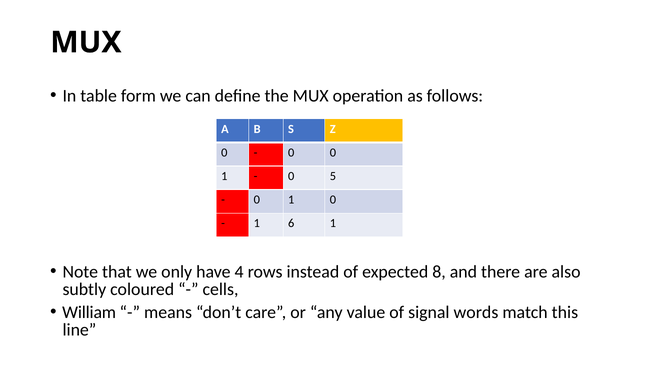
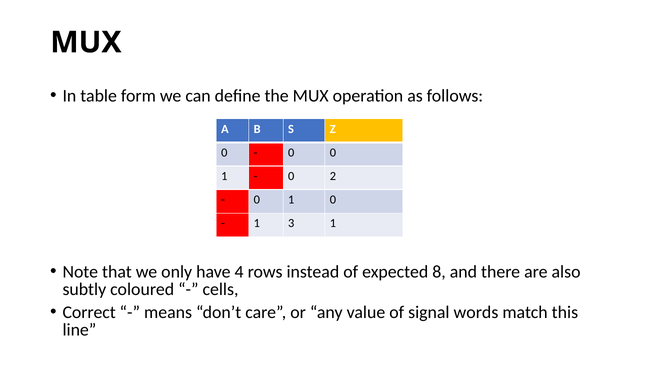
5: 5 -> 2 (333, 176)
6: 6 -> 3 (291, 223)
William: William -> Correct (89, 313)
